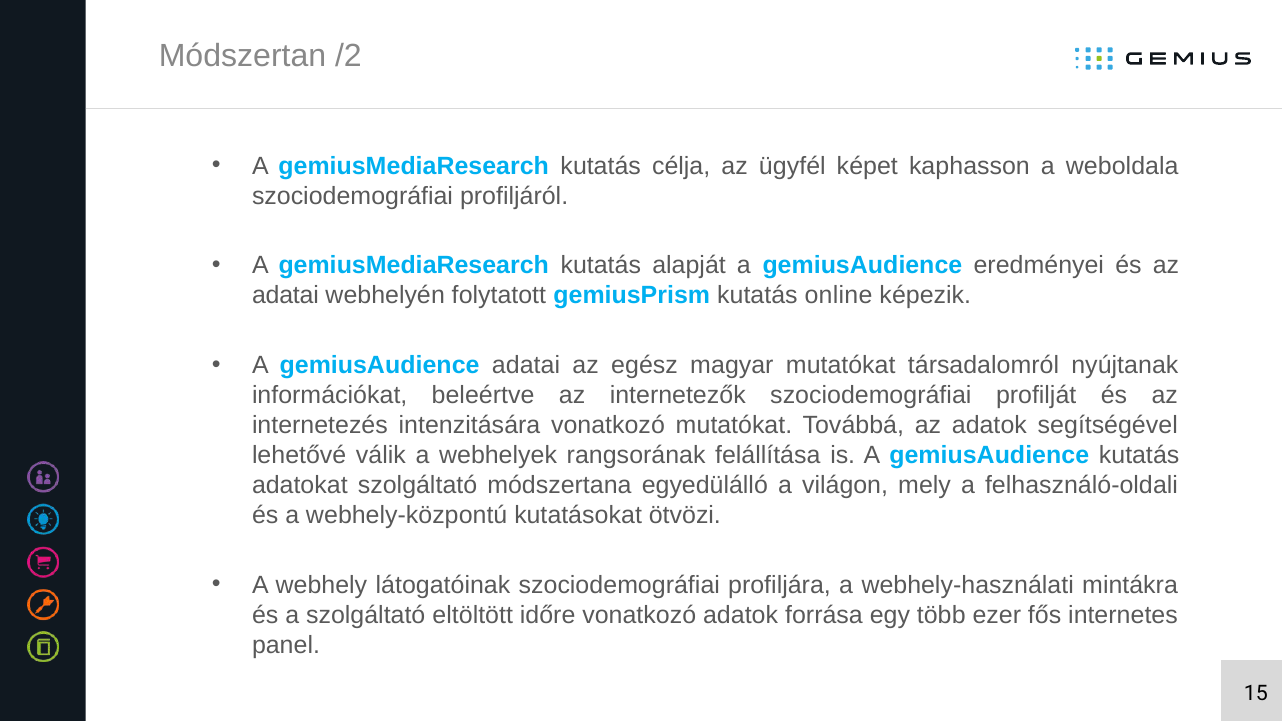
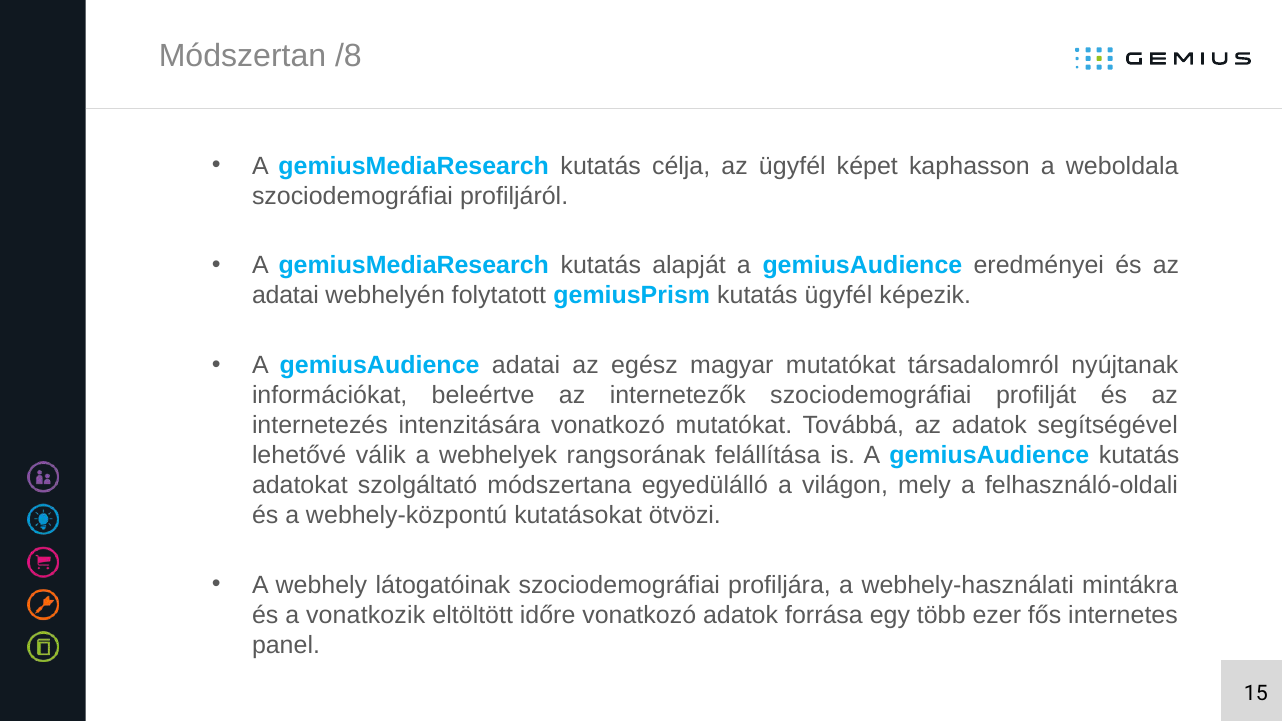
/2: /2 -> /8 (348, 56)
kutatás online: online -> ügyfél (838, 296)
a szolgáltató: szolgáltató -> vonatkozik (366, 615)
